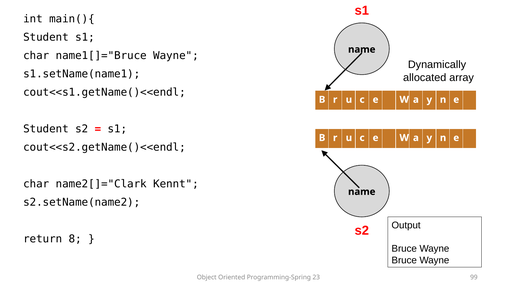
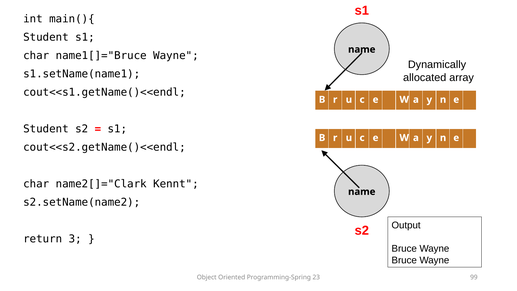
8: 8 -> 3 (75, 239)
